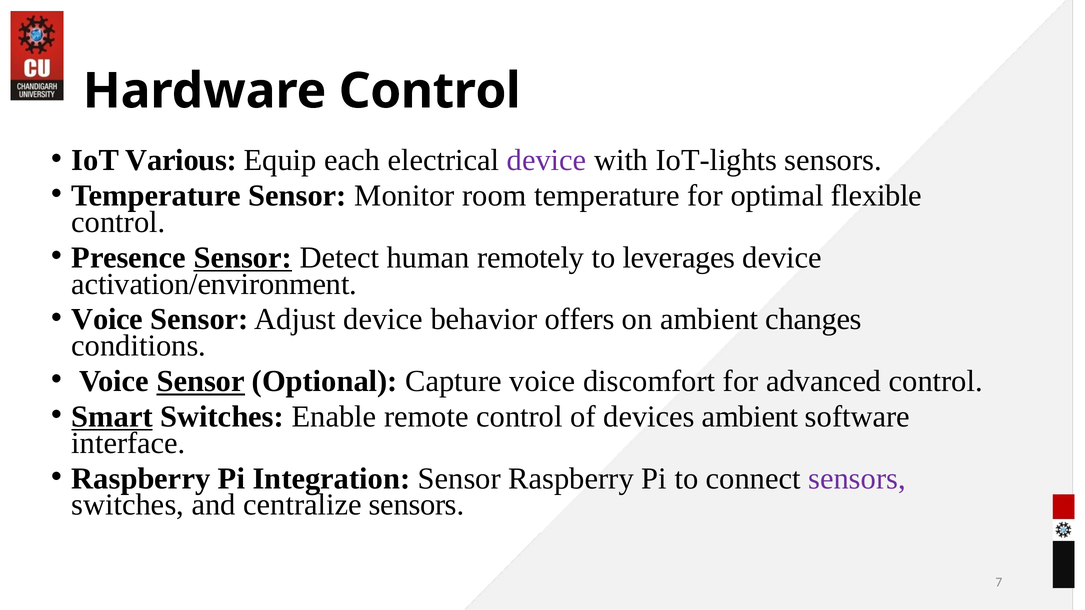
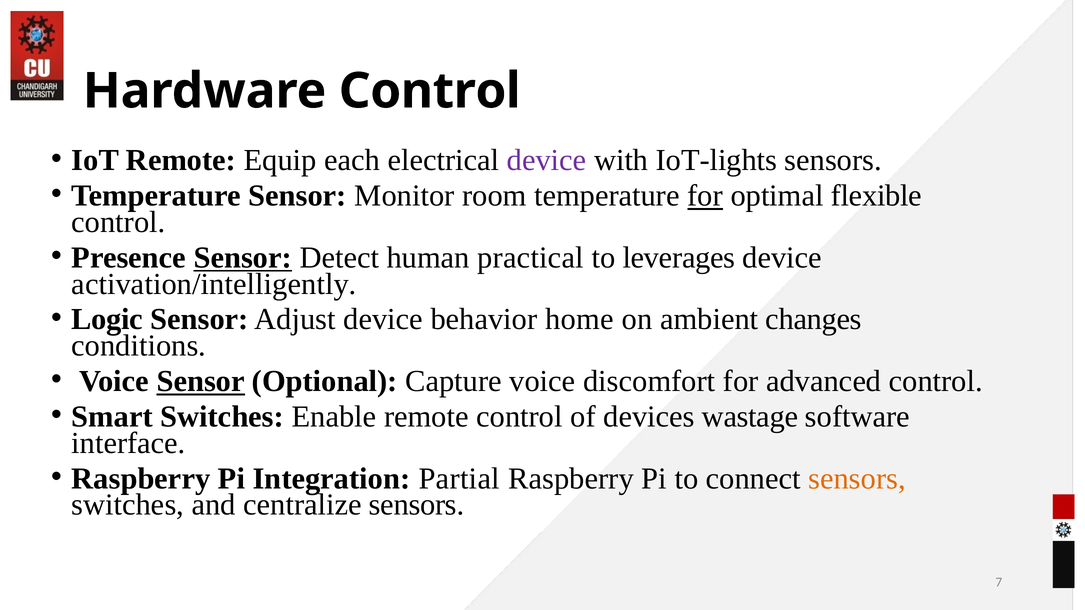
IoT Various: Various -> Remote (181, 160)
for underline: none -> present (705, 196)
remotely: remotely -> practical (531, 258)
activation/environment: activation/environment -> activation/intelligently (214, 284)
Voice: Voice -> Logic (107, 320)
offers: offers -> home (579, 320)
Smart underline: present -> none (112, 417)
devices ambient: ambient -> wastage (750, 417)
Integration Sensor: Sensor -> Partial (459, 479)
sensors colour: purple -> orange (857, 479)
